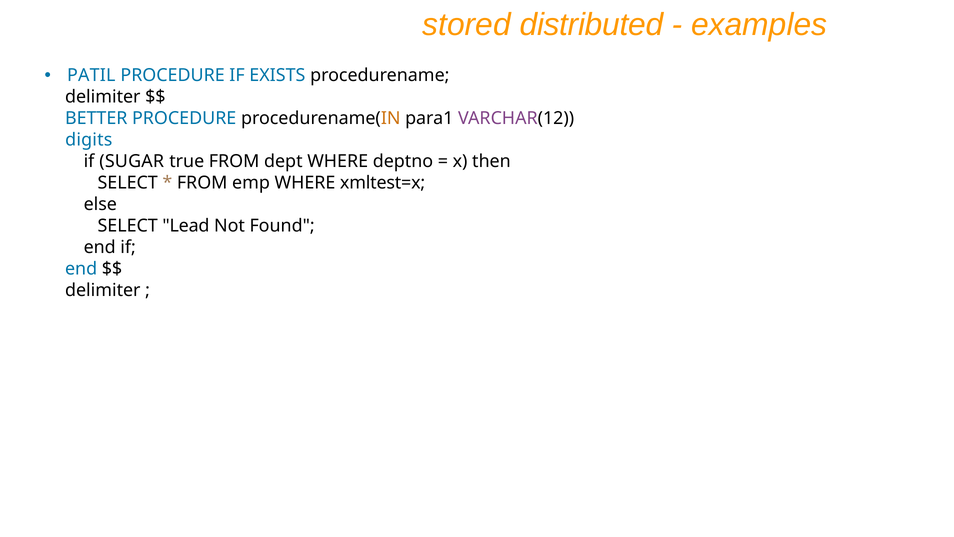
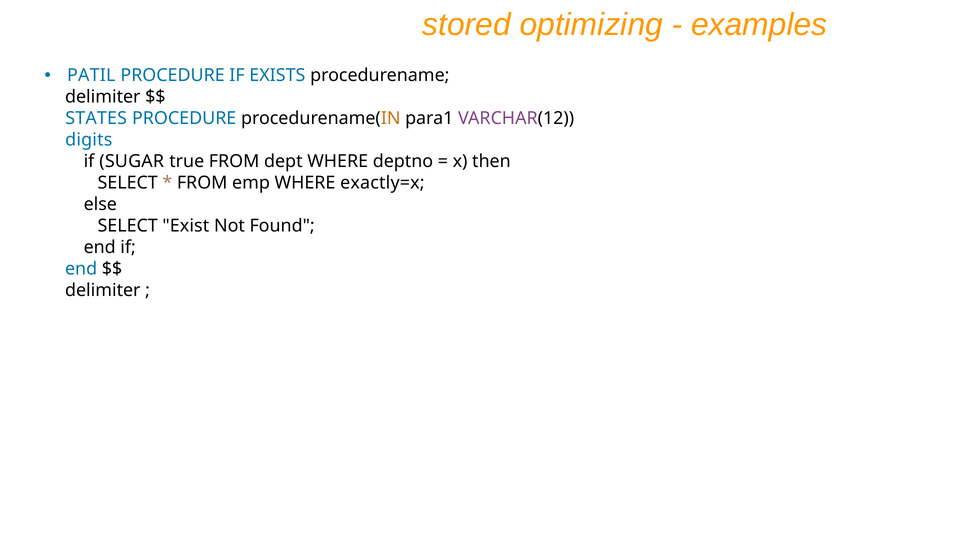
distributed: distributed -> optimizing (591, 25)
BETTER: BETTER -> STATES (96, 118)
xmltest=x: xmltest=x -> exactly=x (382, 183)
Lead: Lead -> Exist (186, 226)
